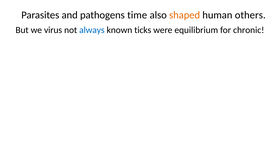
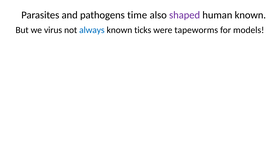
shaped colour: orange -> purple (185, 15)
human others: others -> known (250, 15)
equilibrium: equilibrium -> tapeworms (196, 30)
chronic: chronic -> models (249, 30)
